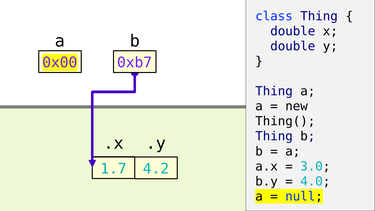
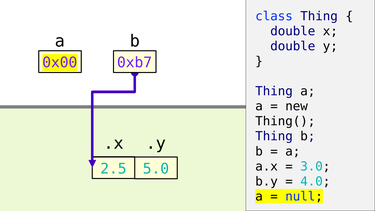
1.7: 1.7 -> 2.5 (114, 169)
4.2: 4.2 -> 5.0 (156, 169)
